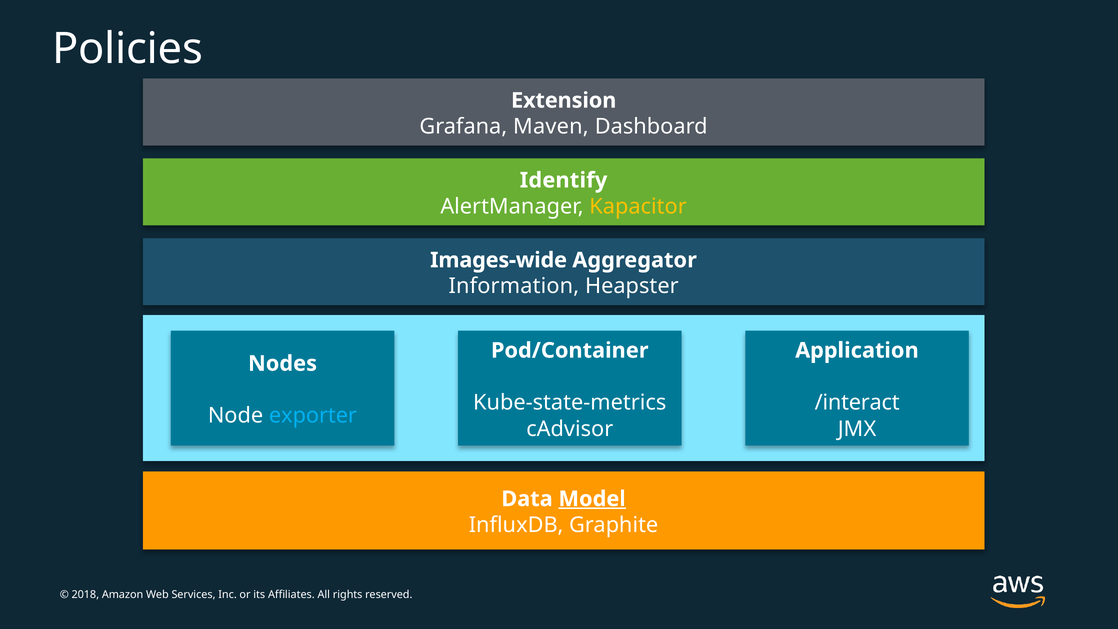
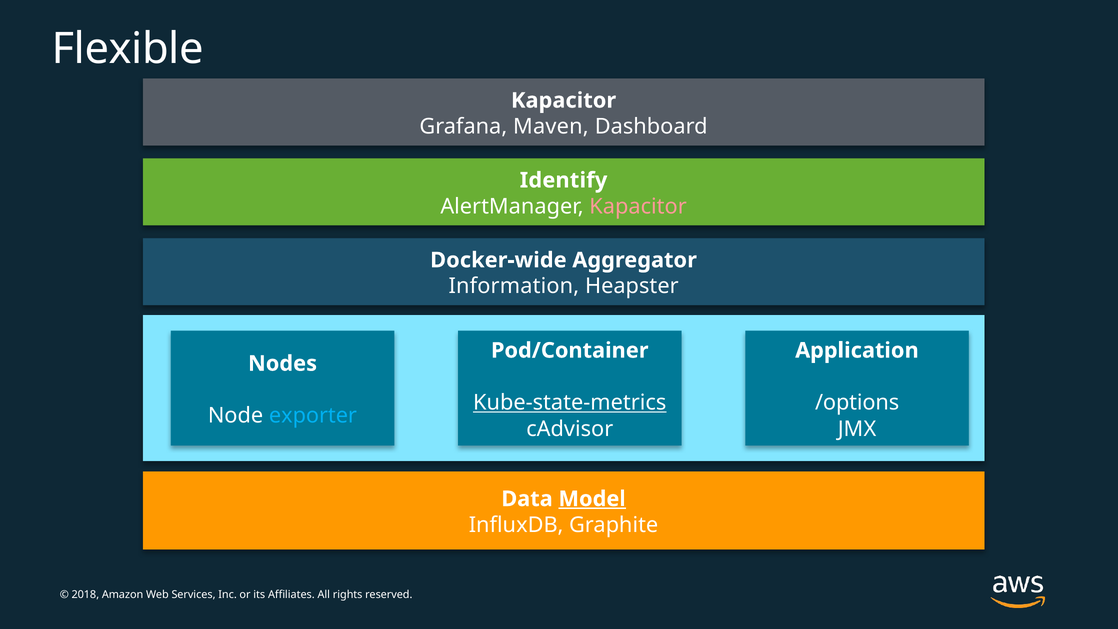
Policies: Policies -> Flexible (128, 49)
Extension: Extension -> Kapacitor (564, 100)
Kapacitor colour: yellow -> pink (638, 206)
Images-wide: Images-wide -> Docker-wide (498, 260)
Kube-state-metrics underline: none -> present (570, 403)
/interact: /interact -> /options (857, 403)
